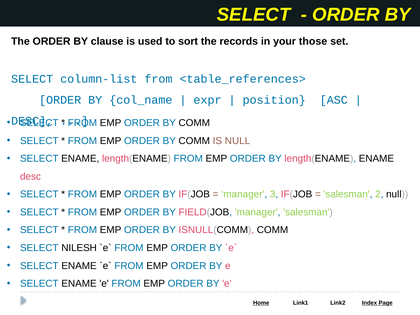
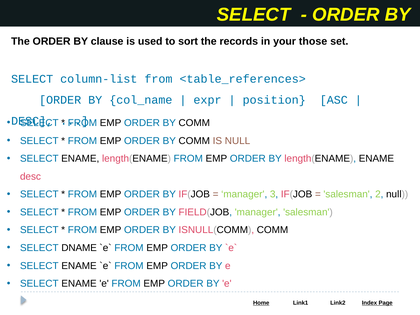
NILESH: NILESH -> DNAME (79, 248)
